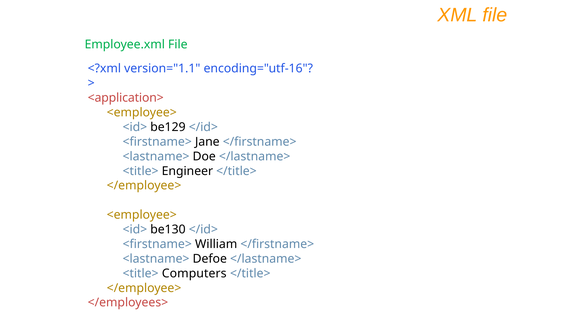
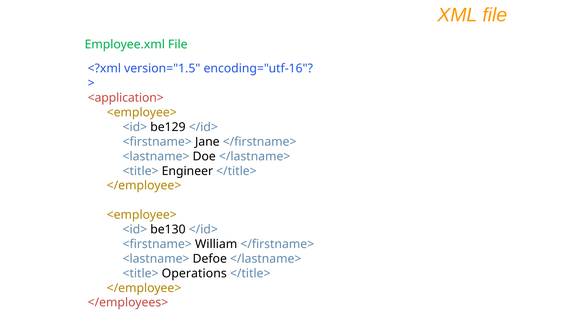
version="1.1: version="1.1 -> version="1.5 (162, 69)
Computers: Computers -> Operations (194, 273)
